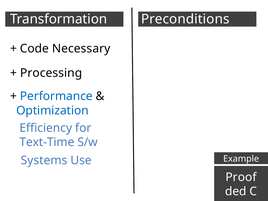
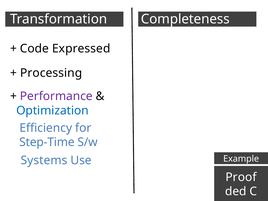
Preconditions: Preconditions -> Completeness (185, 19)
Necessary: Necessary -> Expressed (81, 49)
Performance colour: blue -> purple (56, 96)
Text-Time: Text-Time -> Step-Time (47, 142)
